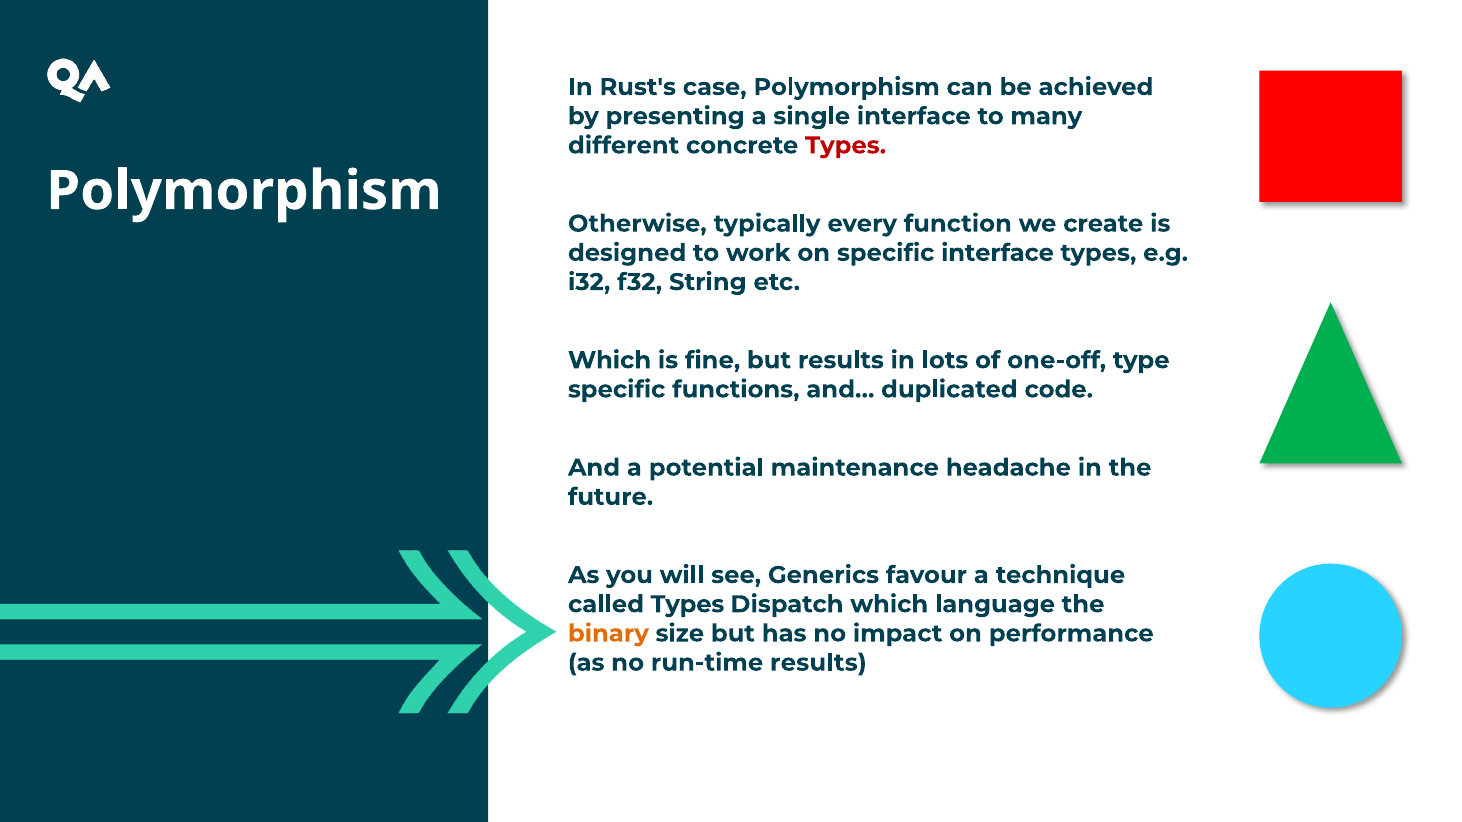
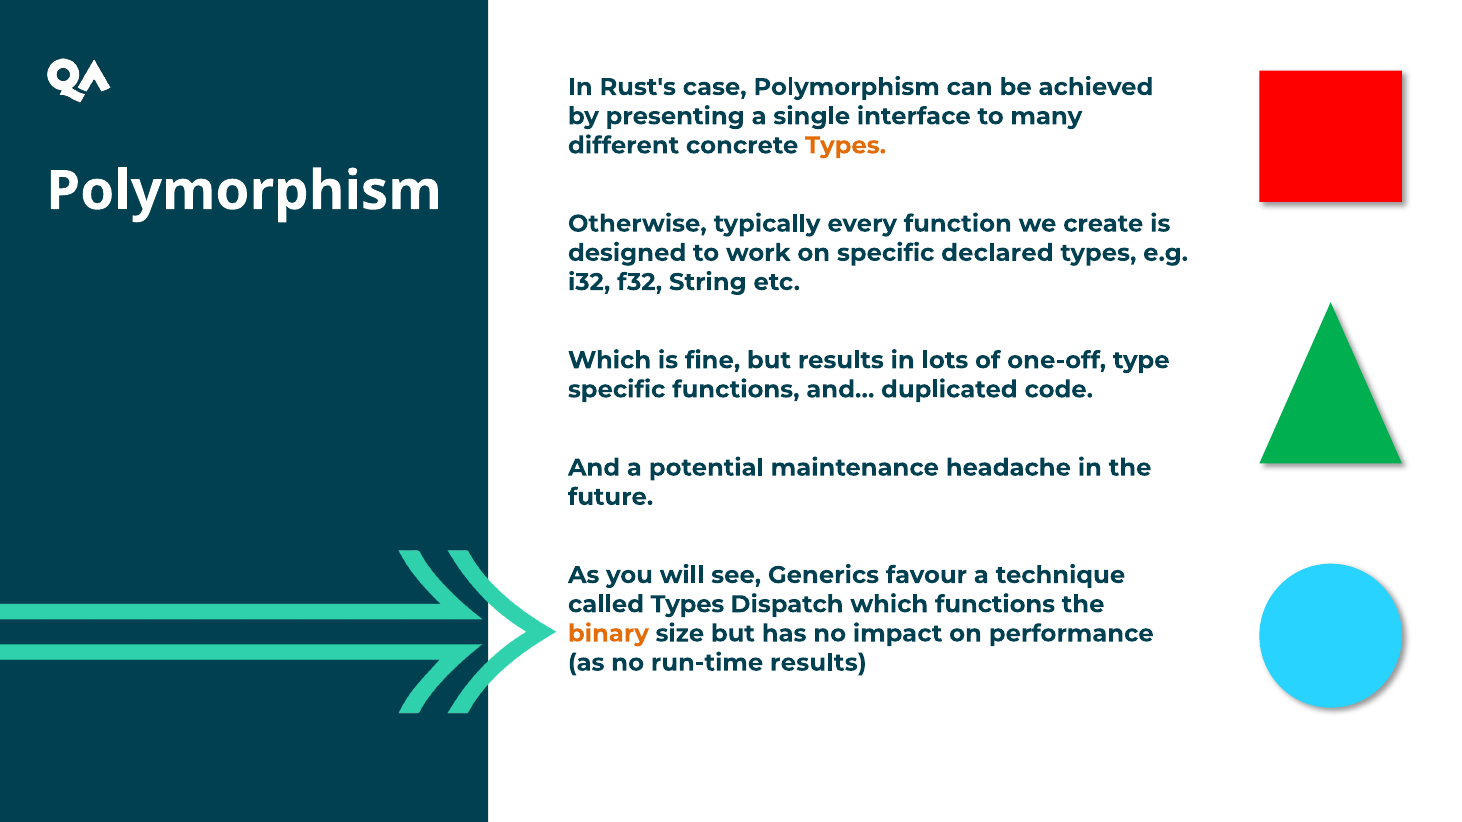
Types colour: red -> orange (846, 146)
specific interface: interface -> declared (997, 253)
which language: language -> functions (995, 605)
